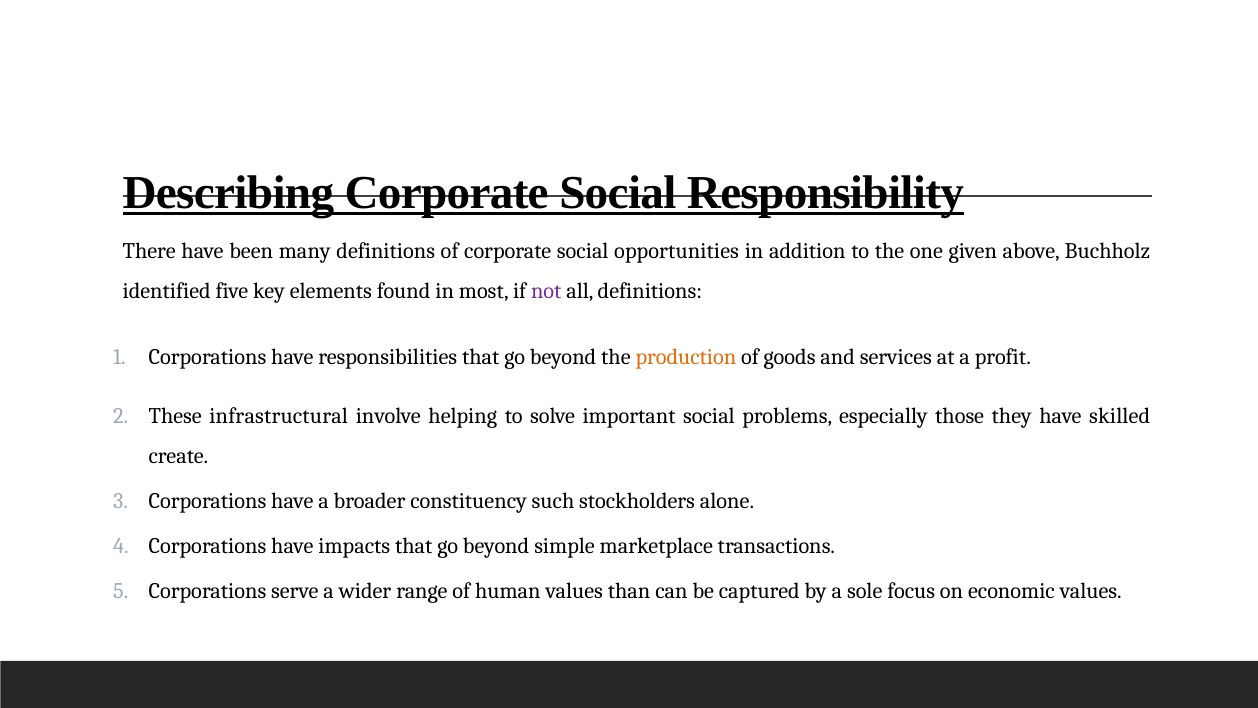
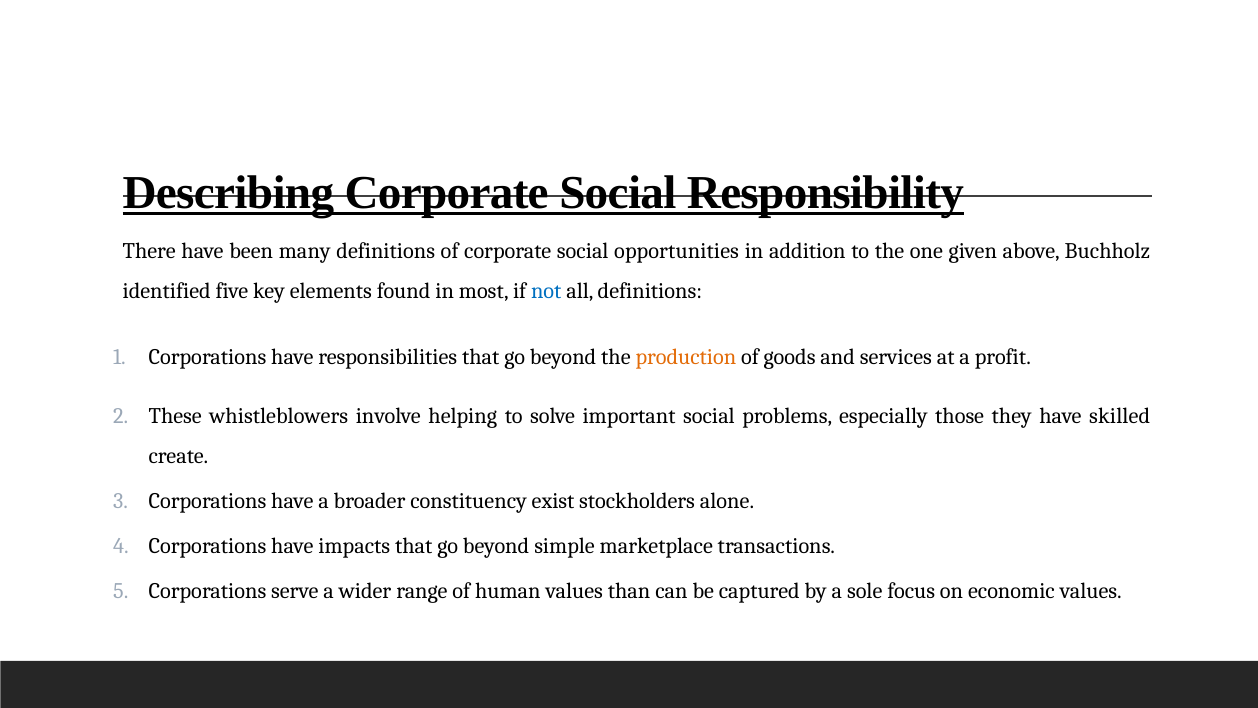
not colour: purple -> blue (546, 291)
infrastructural: infrastructural -> whistleblowers (279, 415)
such: such -> exist (553, 501)
